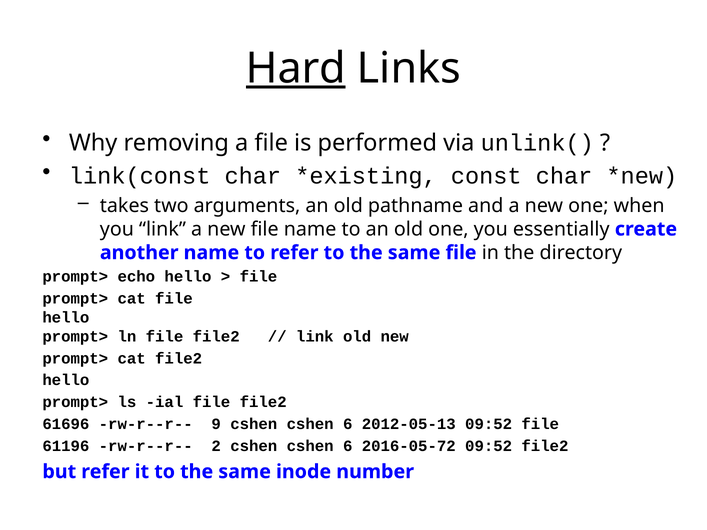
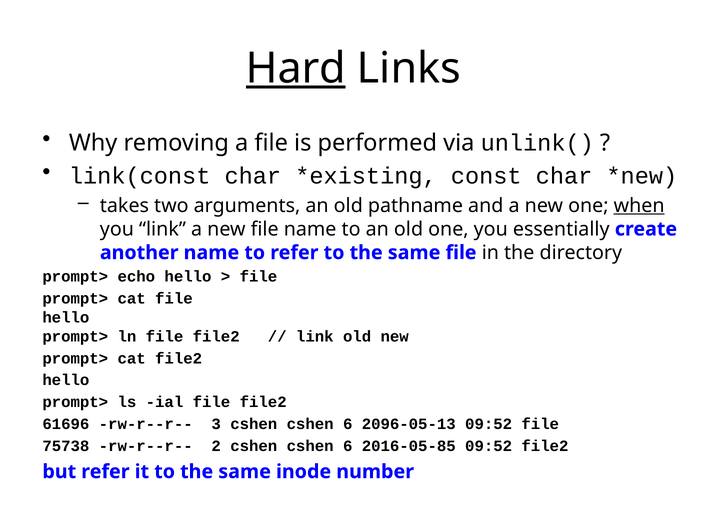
when underline: none -> present (639, 206)
9: 9 -> 3 (216, 424)
2012-05-13: 2012-05-13 -> 2096-05-13 (409, 424)
61196: 61196 -> 75738 (66, 446)
2016-05-72: 2016-05-72 -> 2016-05-85 (409, 446)
